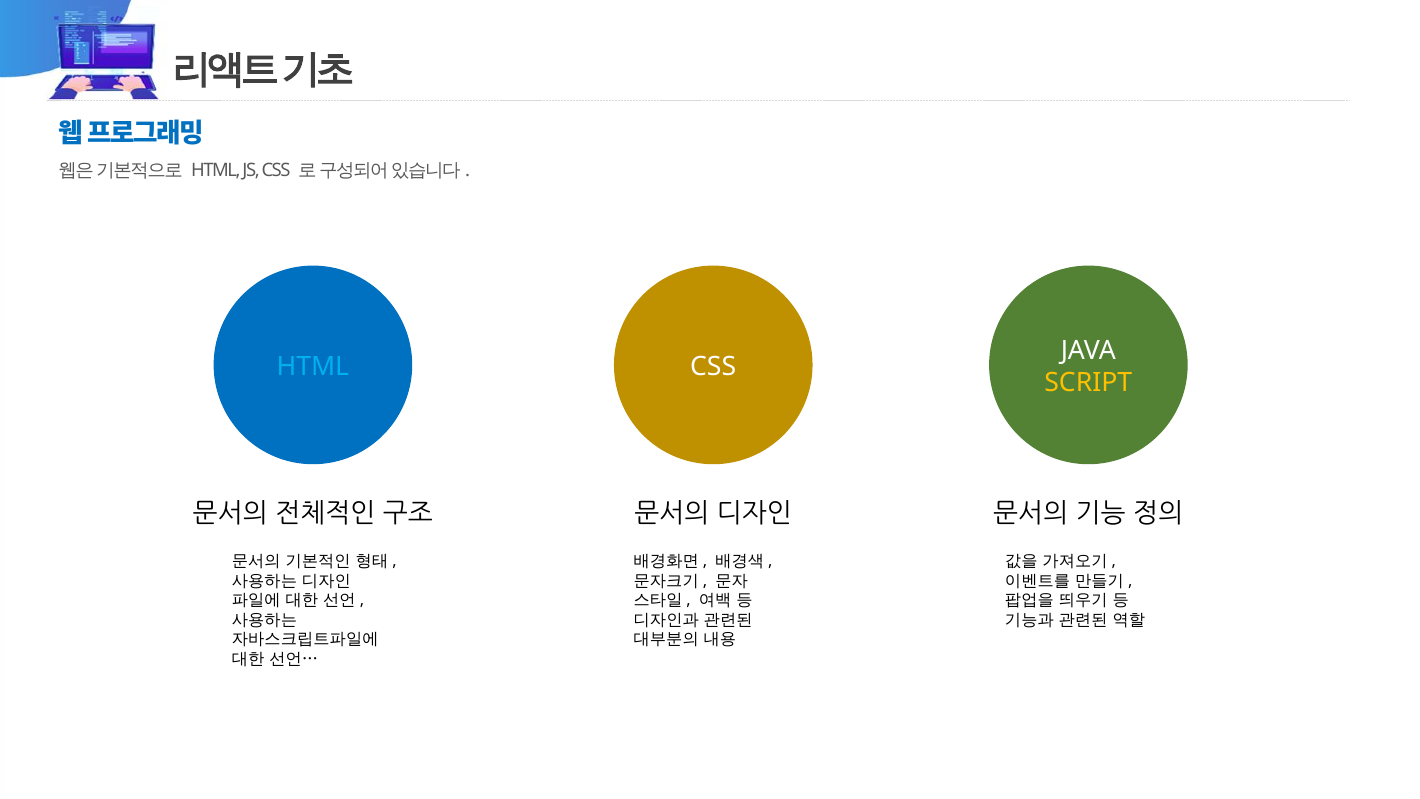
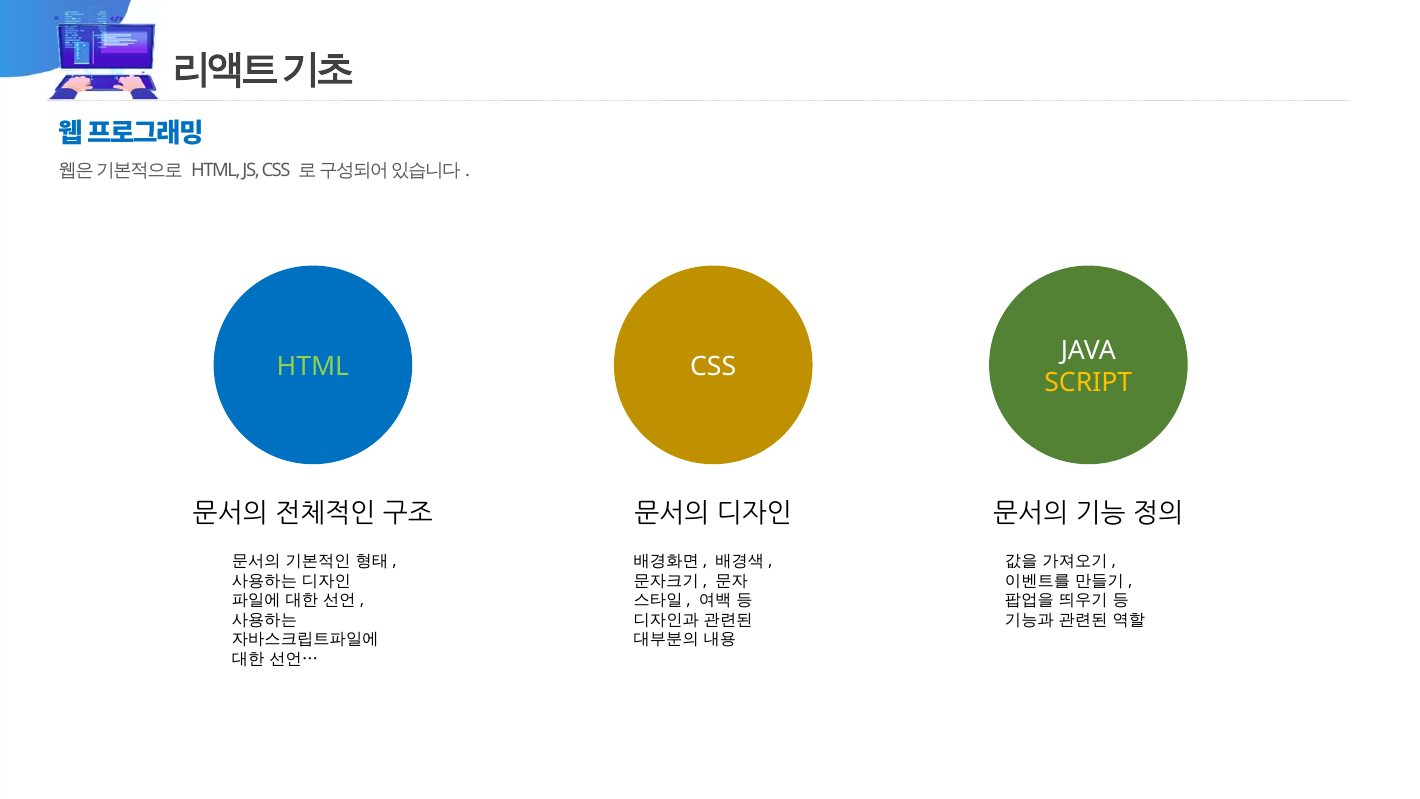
HTML colour: light blue -> light green (313, 367)
